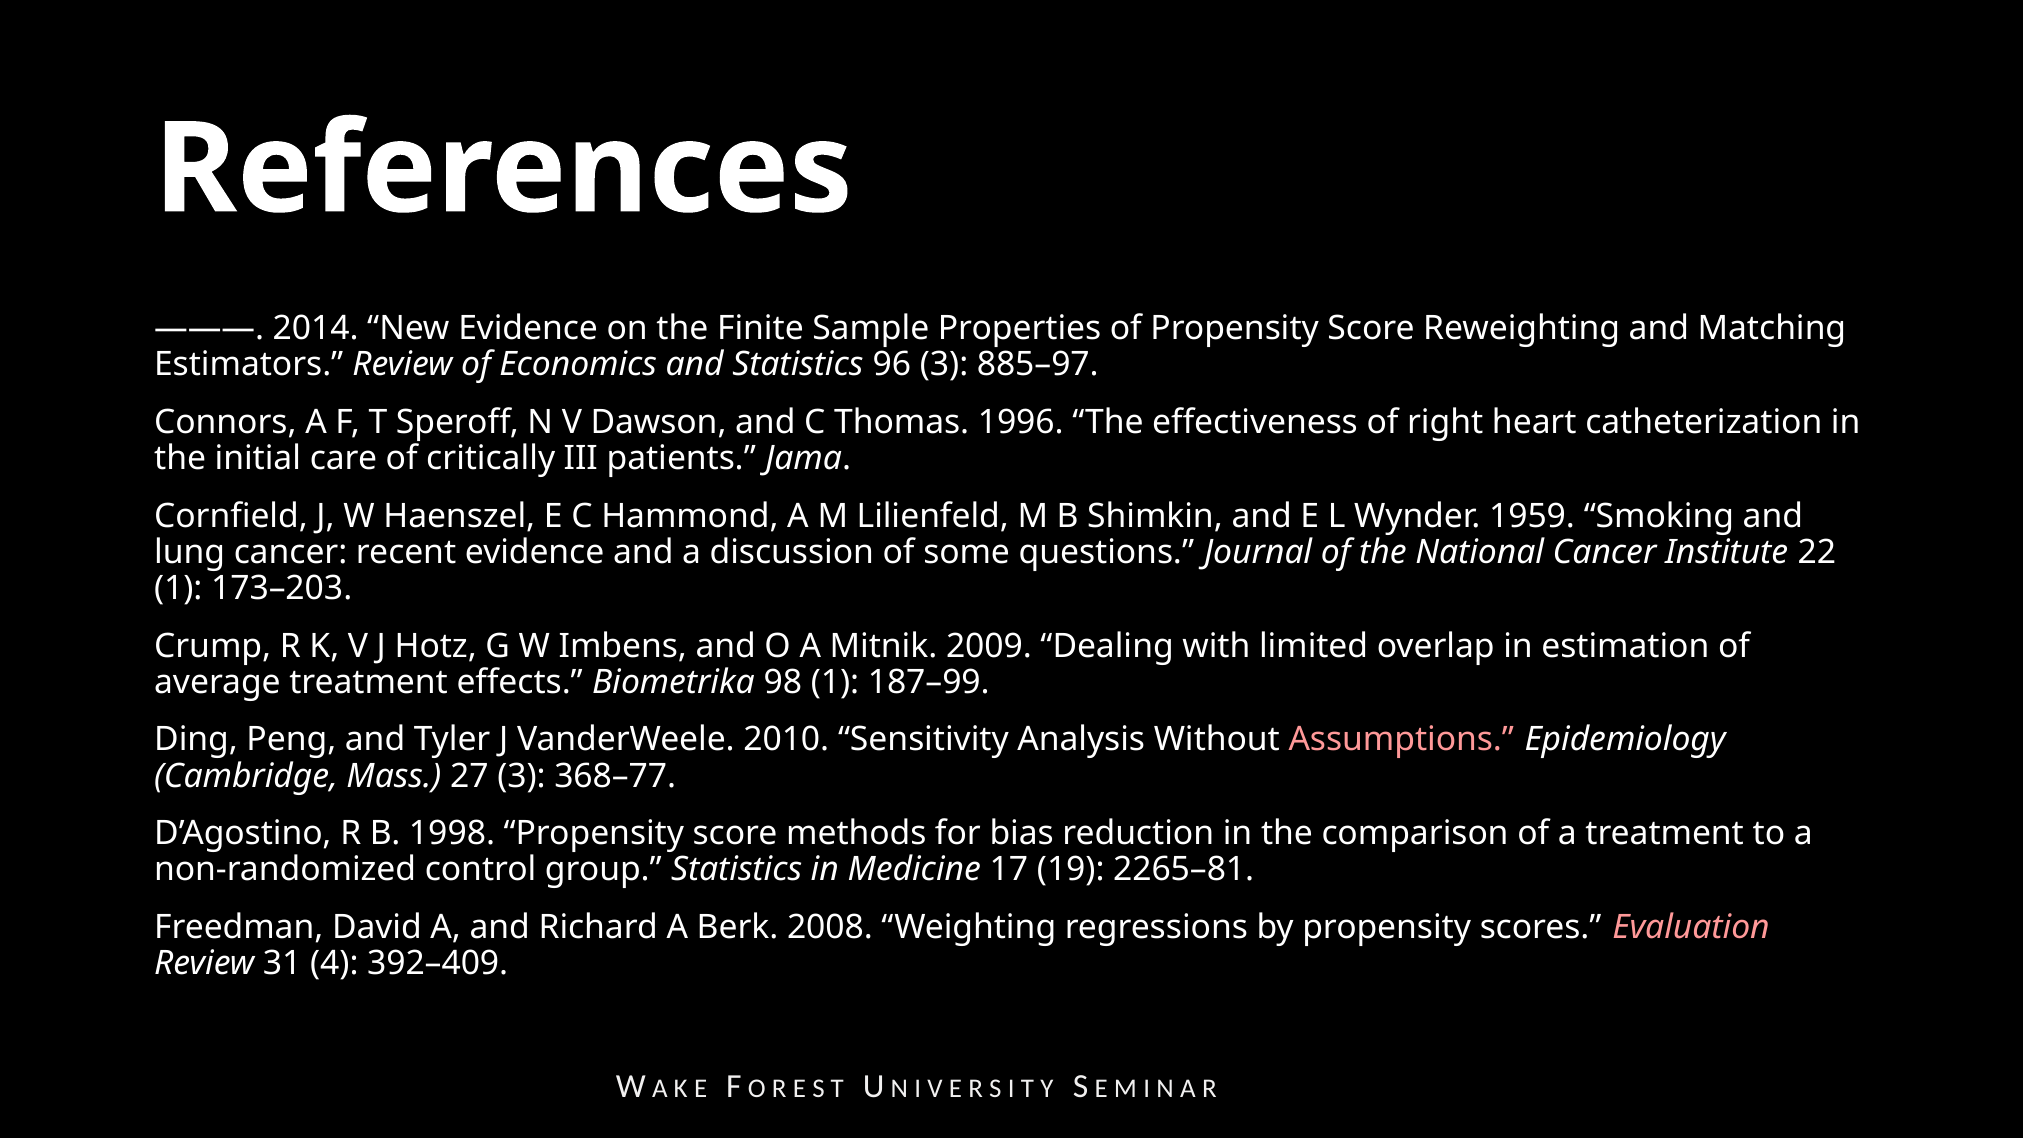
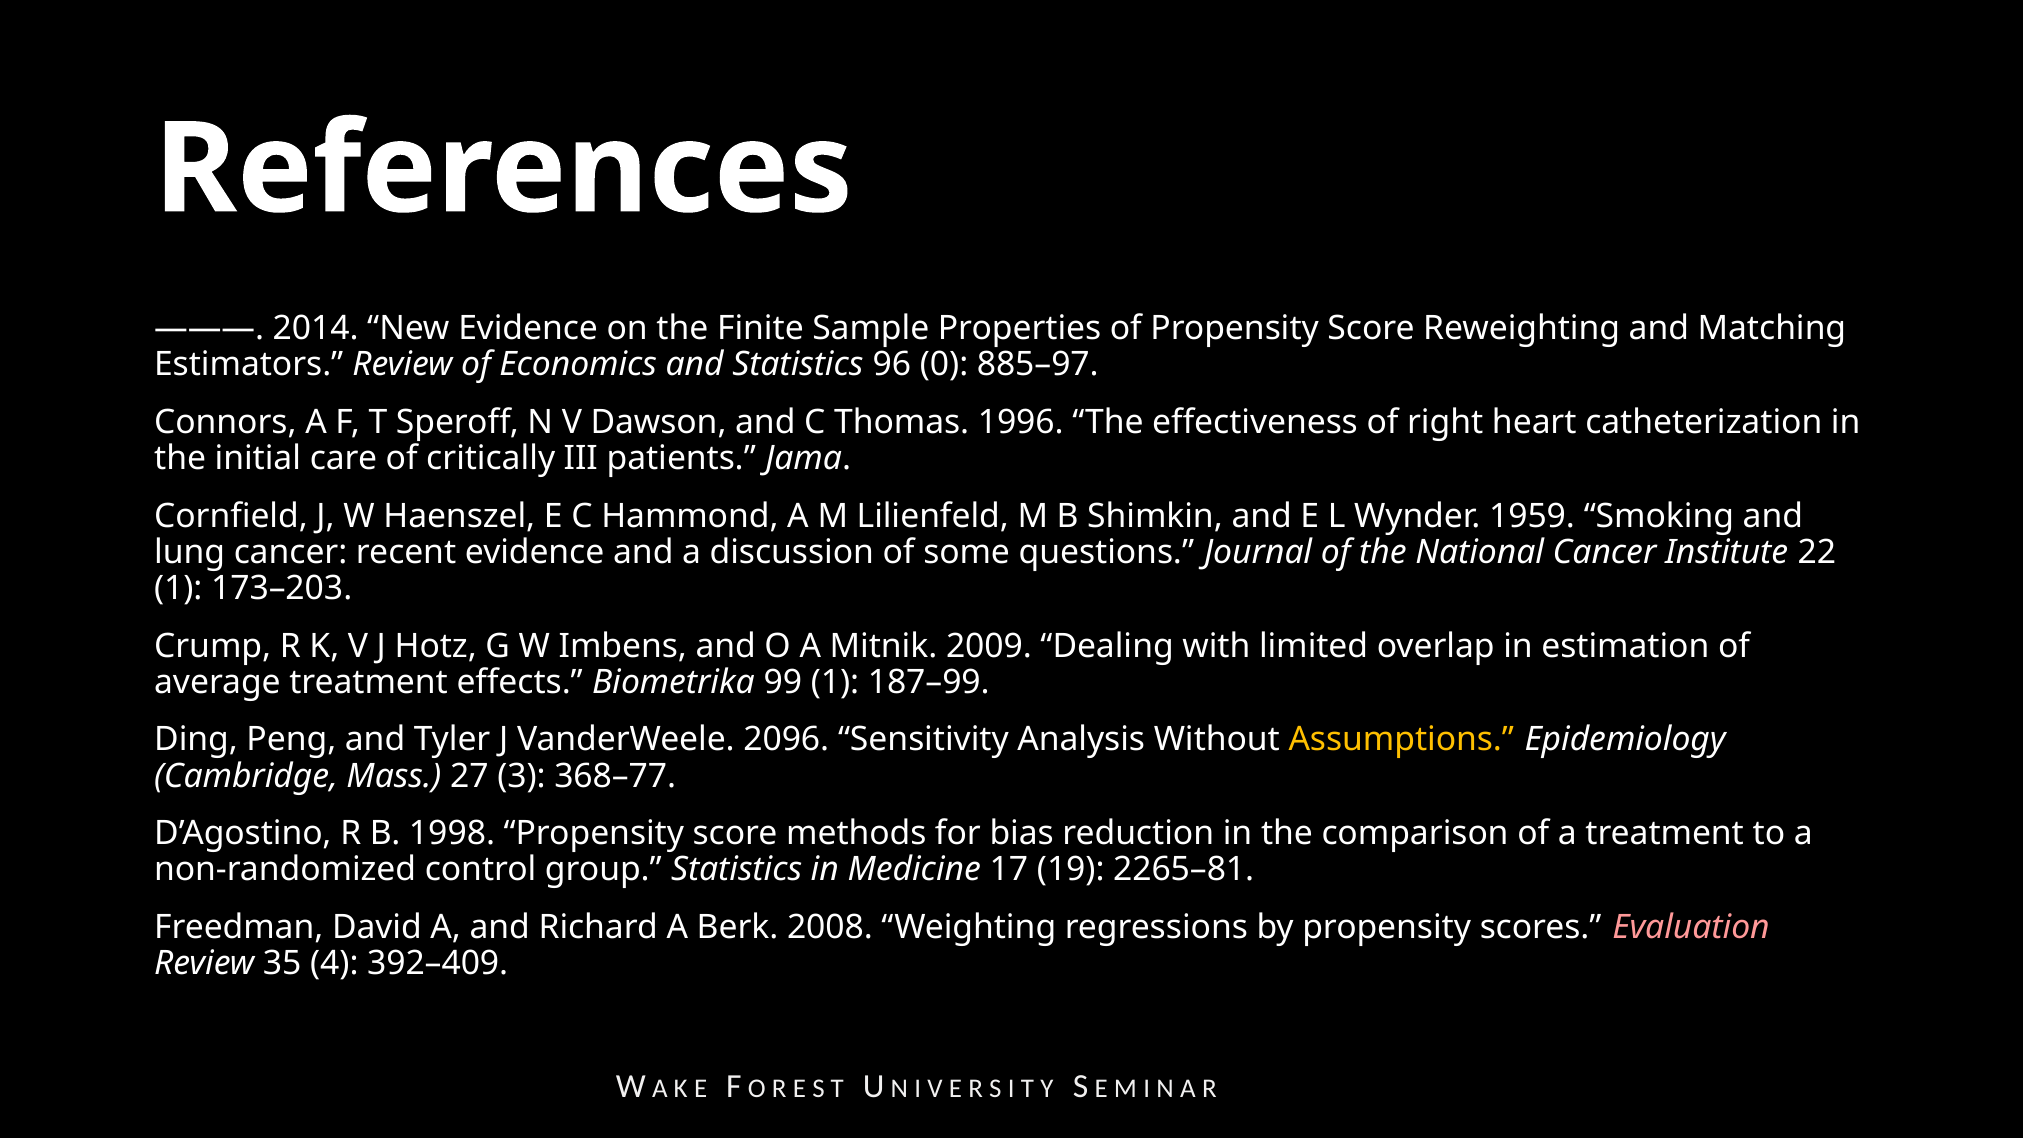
96 3: 3 -> 0 (944, 365)
98: 98 -> 99 (783, 682)
2010: 2010 -> 2096 (786, 740)
Assumptions colour: pink -> yellow (1401, 740)
31: 31 -> 35 (282, 963)
